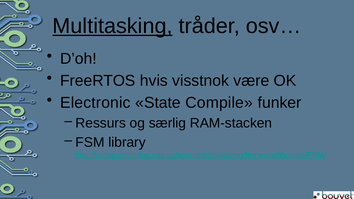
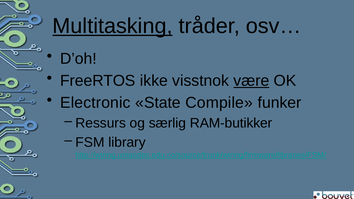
hvis: hvis -> ikke (154, 81)
være underline: none -> present (251, 81)
RAM-stacken: RAM-stacken -> RAM-butikker (231, 123)
